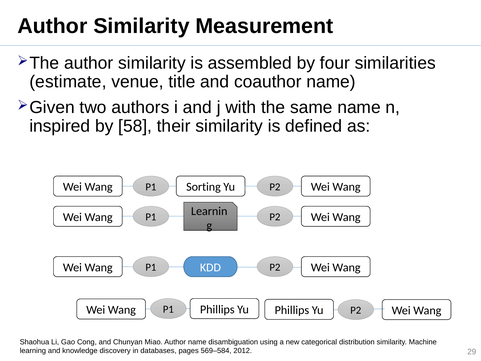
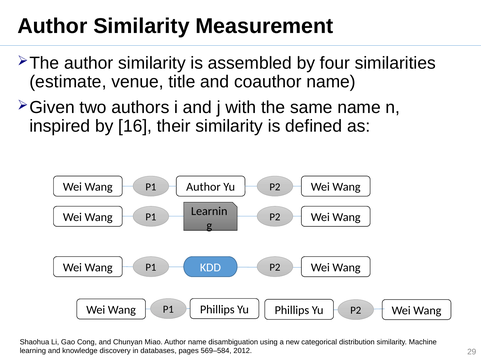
58: 58 -> 16 (135, 126)
Wang Sorting: Sorting -> Author (203, 187)
